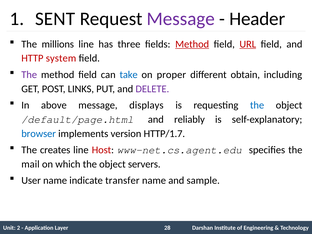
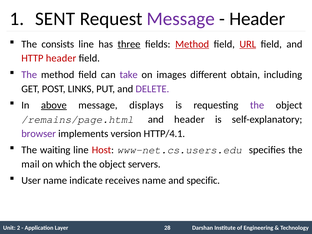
millions: millions -> consists (58, 44)
three underline: none -> present (129, 44)
HTTP system: system -> header (61, 58)
take colour: blue -> purple (129, 75)
proper: proper -> images (171, 75)
above underline: none -> present (54, 105)
the colour: blue -> purple (257, 105)
/default/page.html: /default/page.html -> /remains/page.html (78, 119)
and reliably: reliably -> header (189, 119)
browser colour: blue -> purple (39, 134)
HTTP/1.7: HTTP/1.7 -> HTTP/4.1 (164, 134)
creates: creates -> waiting (55, 150)
www-net.cs.agent.edu: www-net.cs.agent.edu -> www-net.cs.users.edu (179, 150)
transfer: transfer -> receives (122, 180)
sample: sample -> specific (203, 180)
